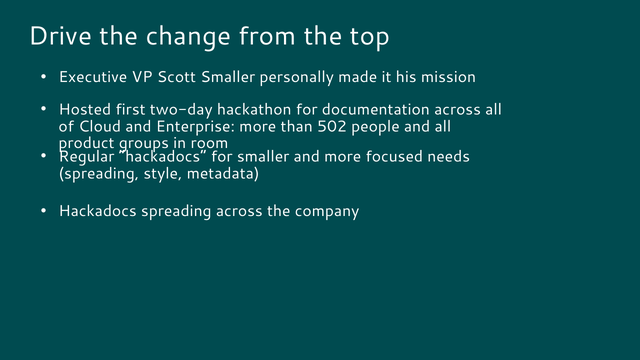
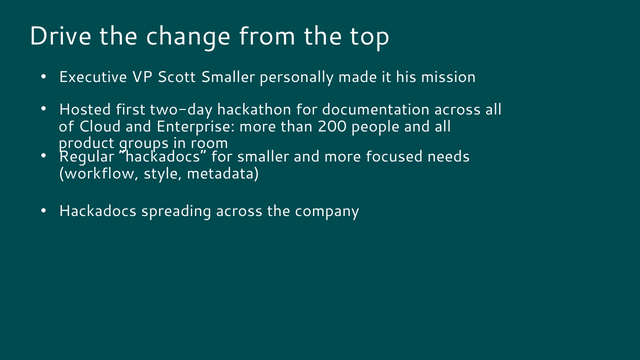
502: 502 -> 200 (332, 126)
spreading: spreading -> workflow (99, 173)
